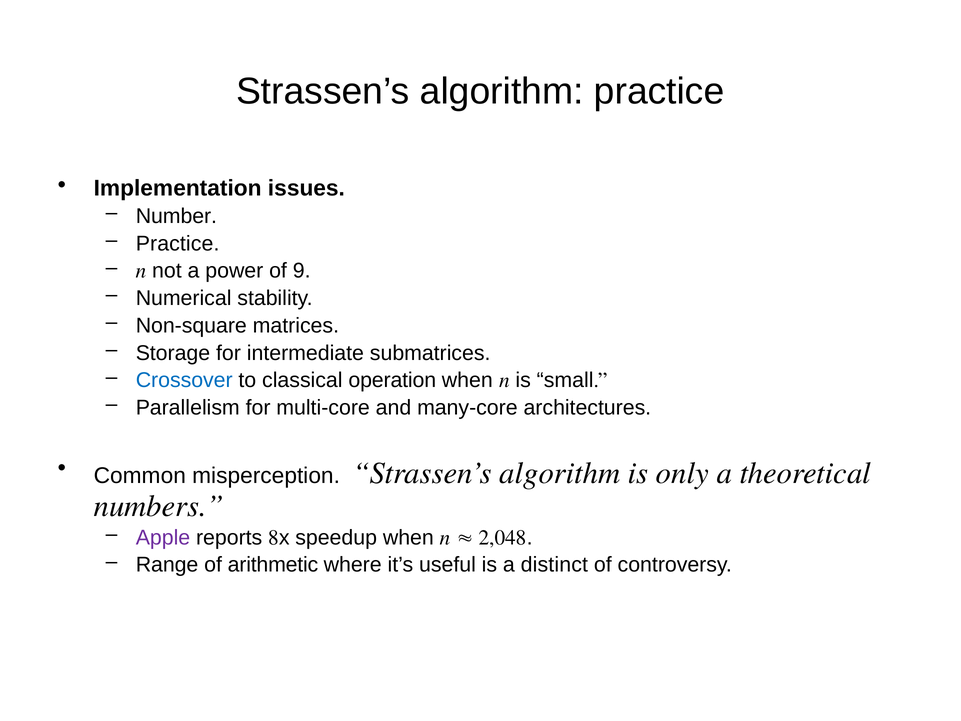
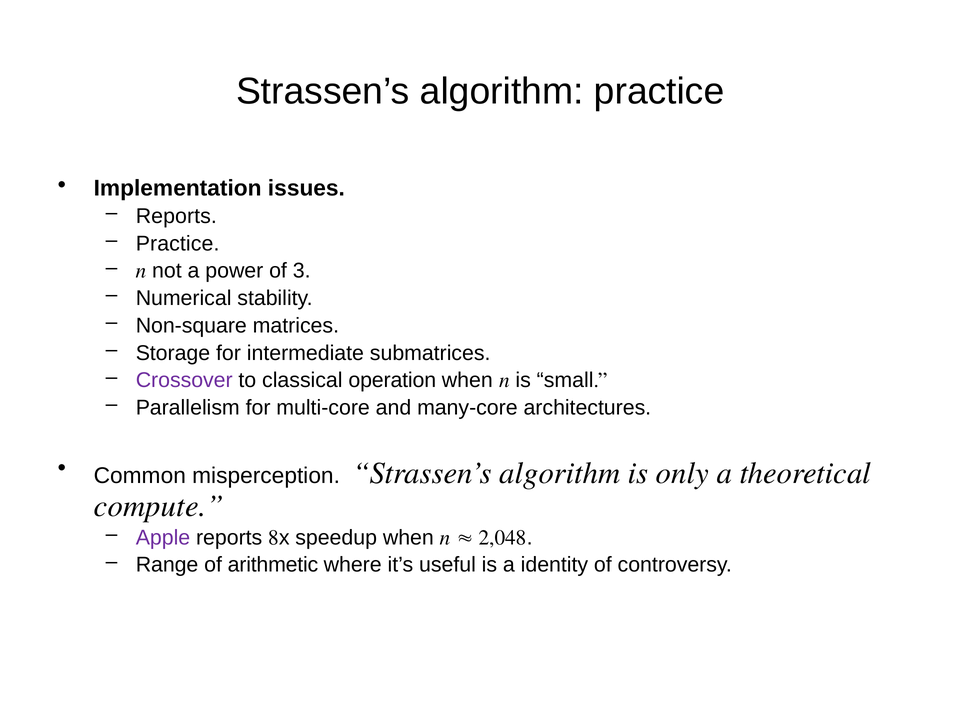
Number: Number -> Reports (176, 216)
9: 9 -> 3 (302, 271)
Crossover colour: blue -> purple (184, 380)
numbers: numbers -> compute (159, 506)
distinct: distinct -> identity (554, 565)
